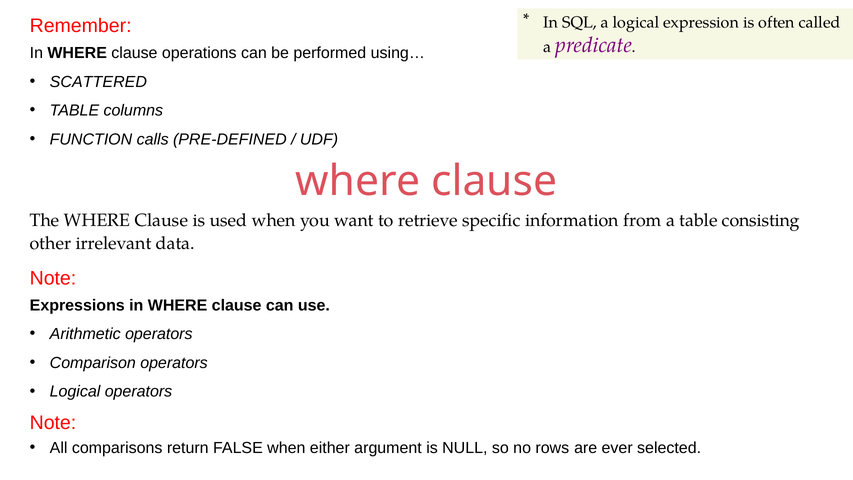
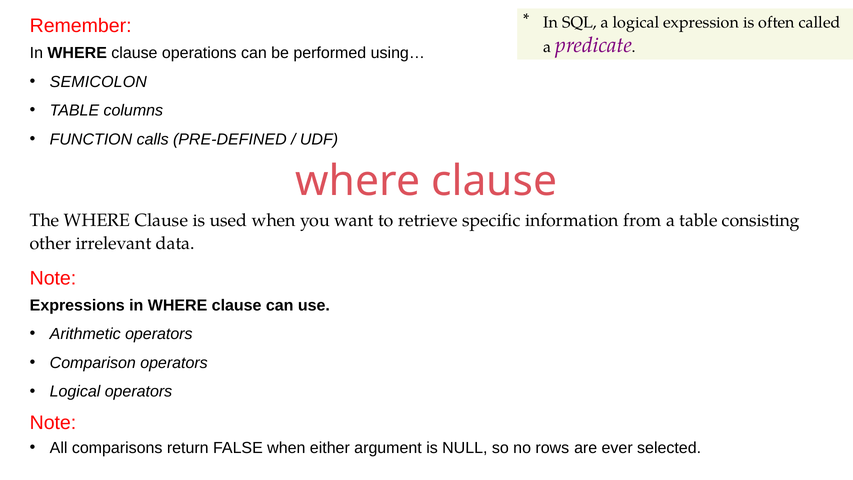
SCATTERED: SCATTERED -> SEMICOLON (98, 82)
